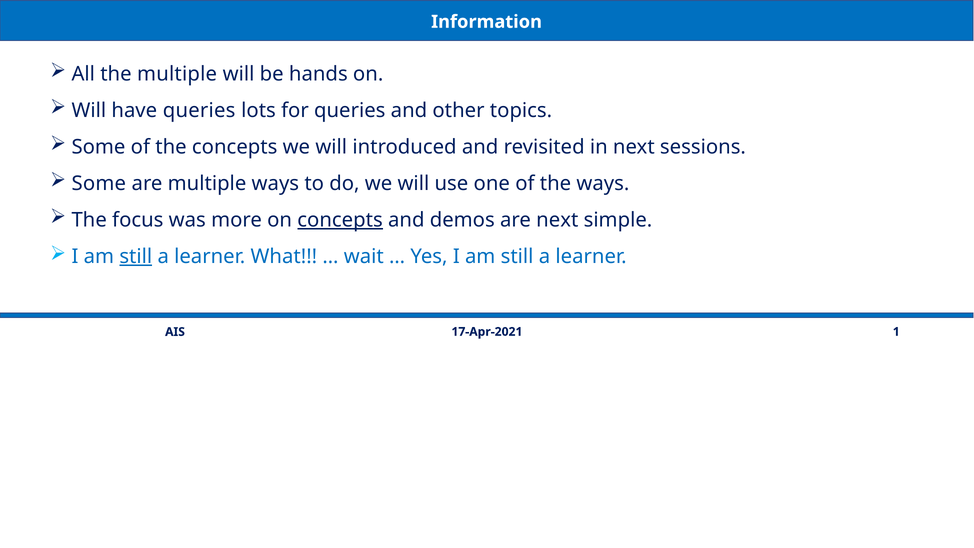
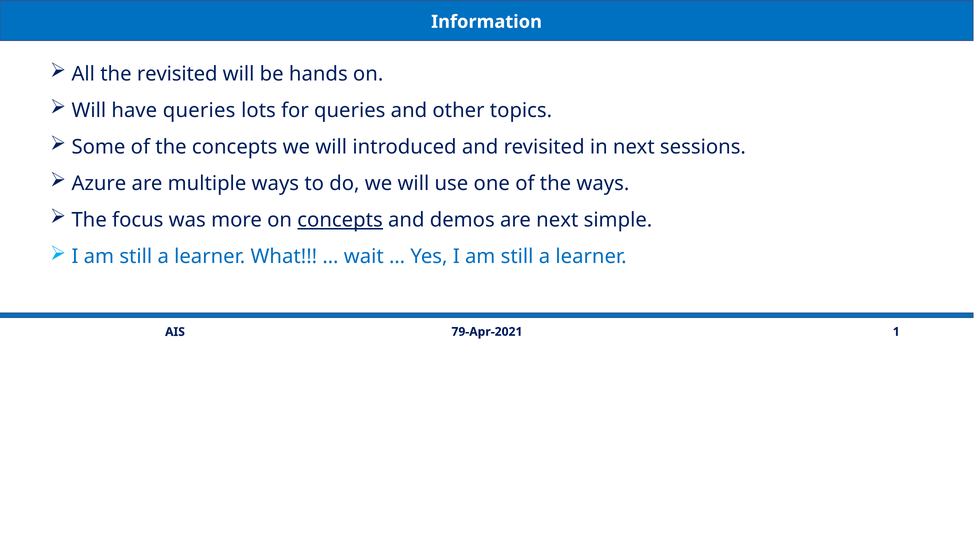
the multiple: multiple -> revisited (177, 74)
Some: Some -> Azure (99, 183)
still underline: present -> none (136, 257)
17-Apr-2021: 17-Apr-2021 -> 79-Apr-2021 (487, 332)
